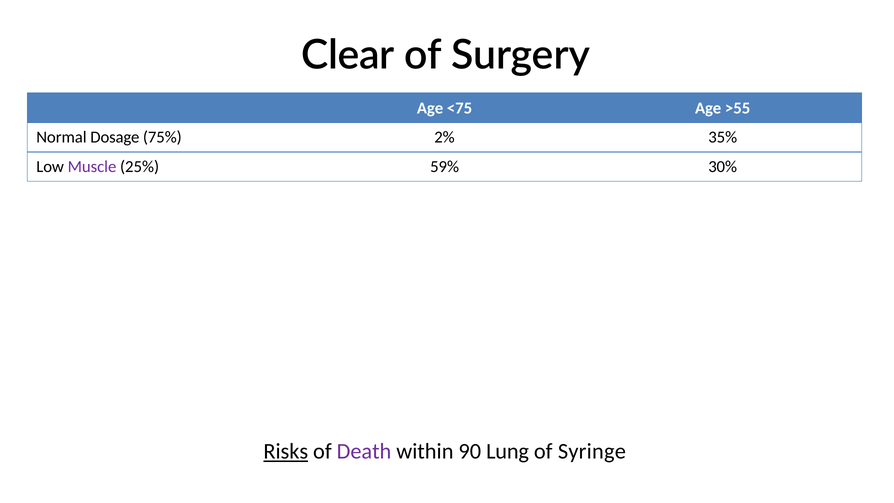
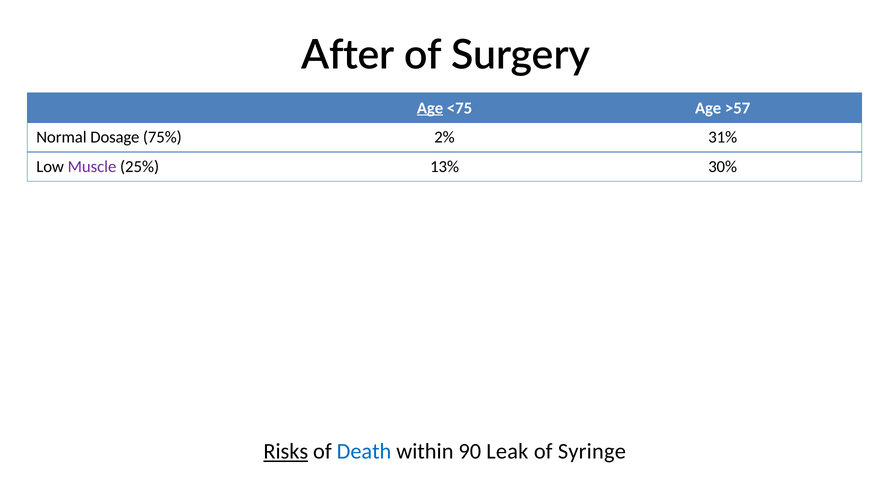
Clear: Clear -> After (348, 55)
Age underline: none -> present (430, 108)
>55: >55 -> >57 (738, 108)
35%: 35% -> 31% (723, 137)
59%: 59% -> 13% (445, 167)
Death colour: purple -> blue (364, 451)
Lung: Lung -> Leak (507, 451)
